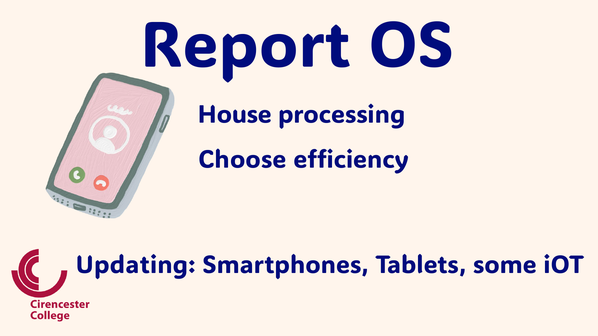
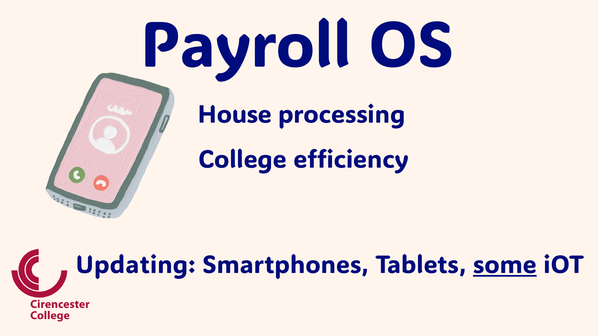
Report: Report -> Payroll (246, 46)
Choose: Choose -> College (243, 160)
some underline: none -> present (505, 265)
